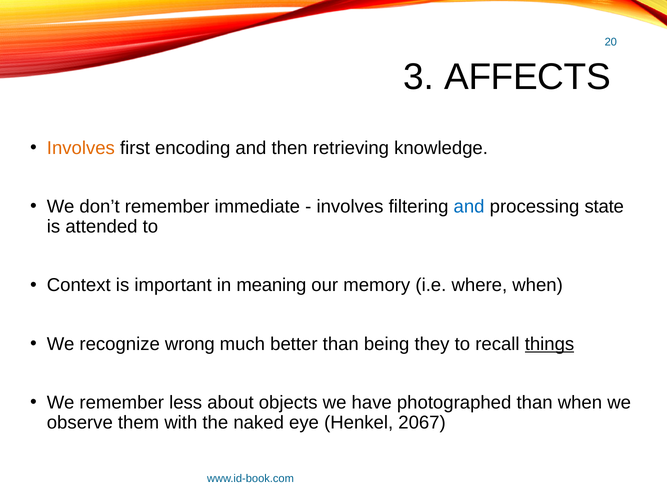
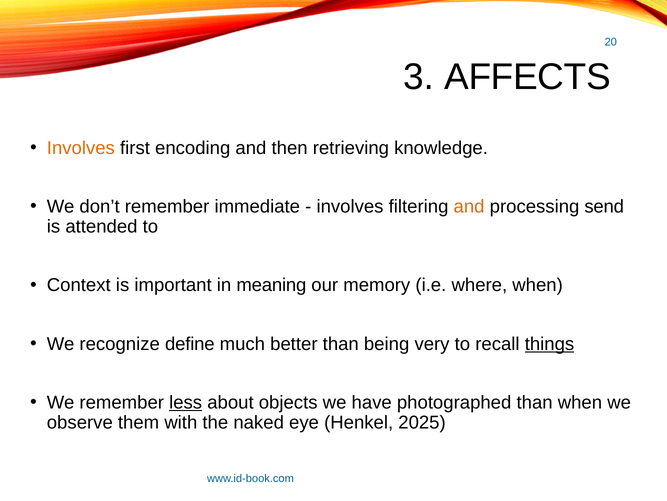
and colour: blue -> orange (469, 206)
state: state -> send (604, 206)
wrong: wrong -> define (190, 343)
they: they -> very (432, 343)
less underline: none -> present (186, 402)
2067: 2067 -> 2025 (422, 422)
